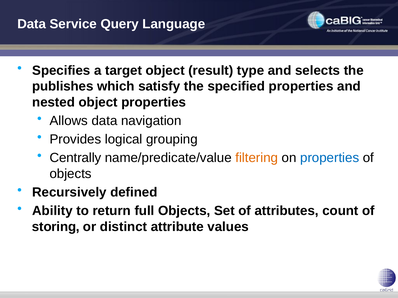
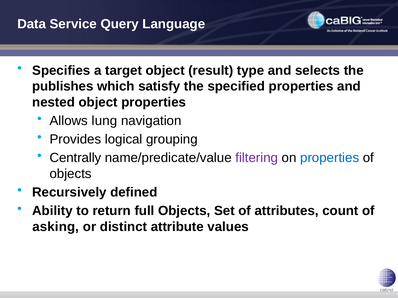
Allows data: data -> lung (104, 121)
filtering colour: orange -> purple (257, 158)
storing: storing -> asking (56, 227)
